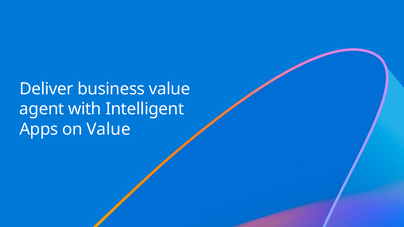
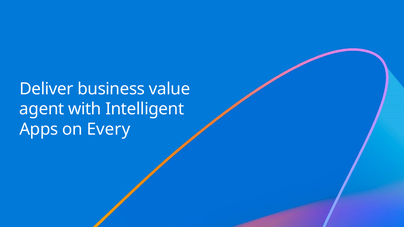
on Value: Value -> Every (109, 129)
